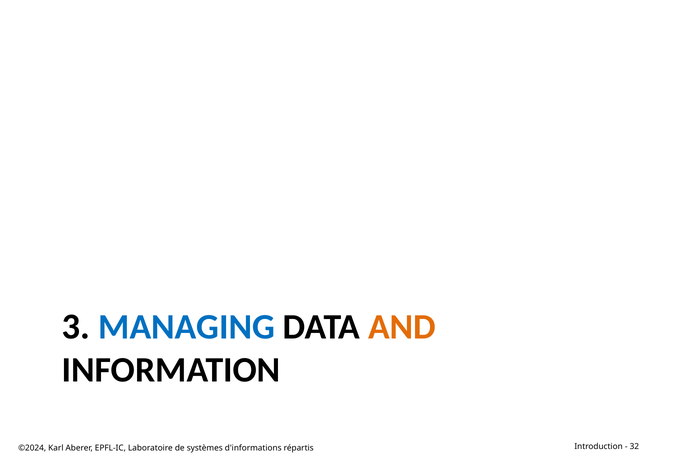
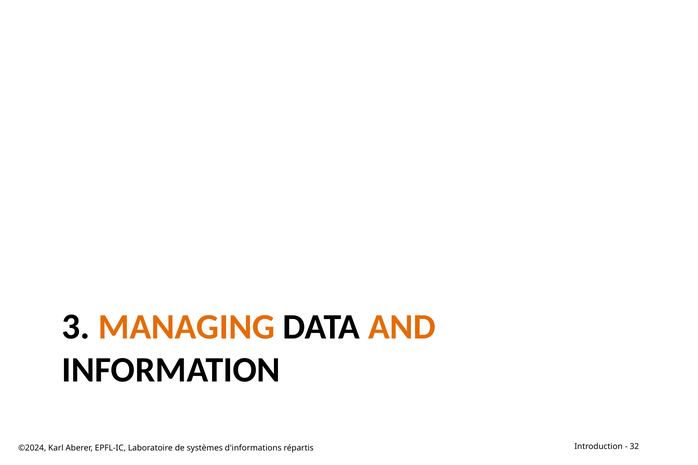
MANAGING colour: blue -> orange (187, 327)
